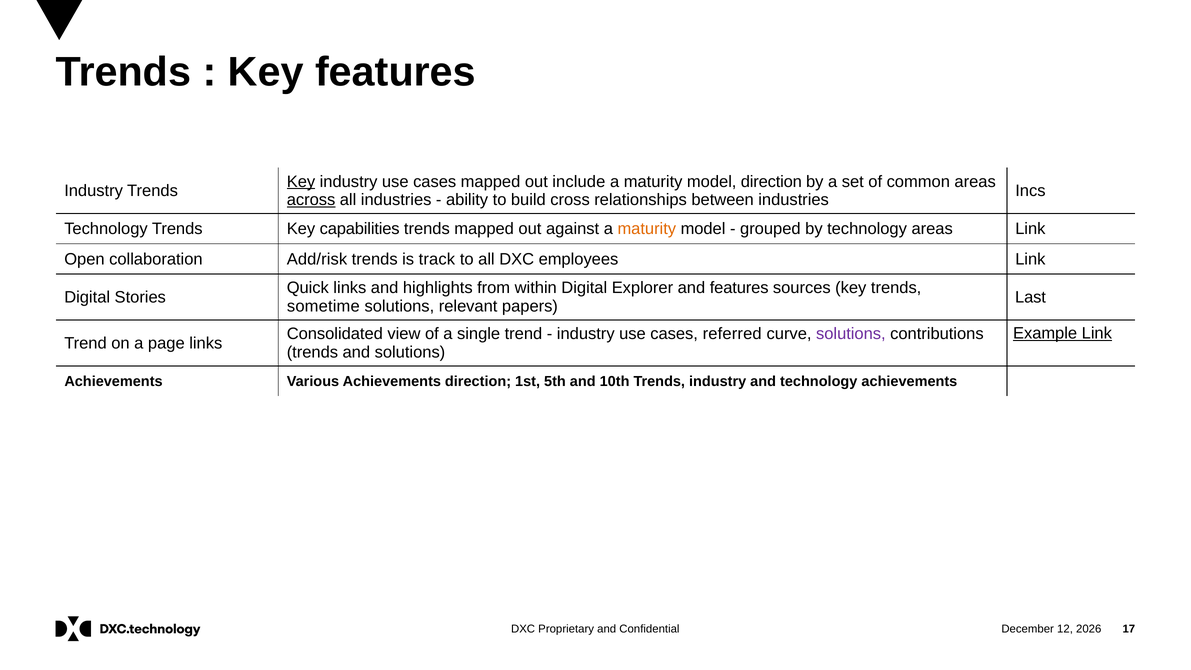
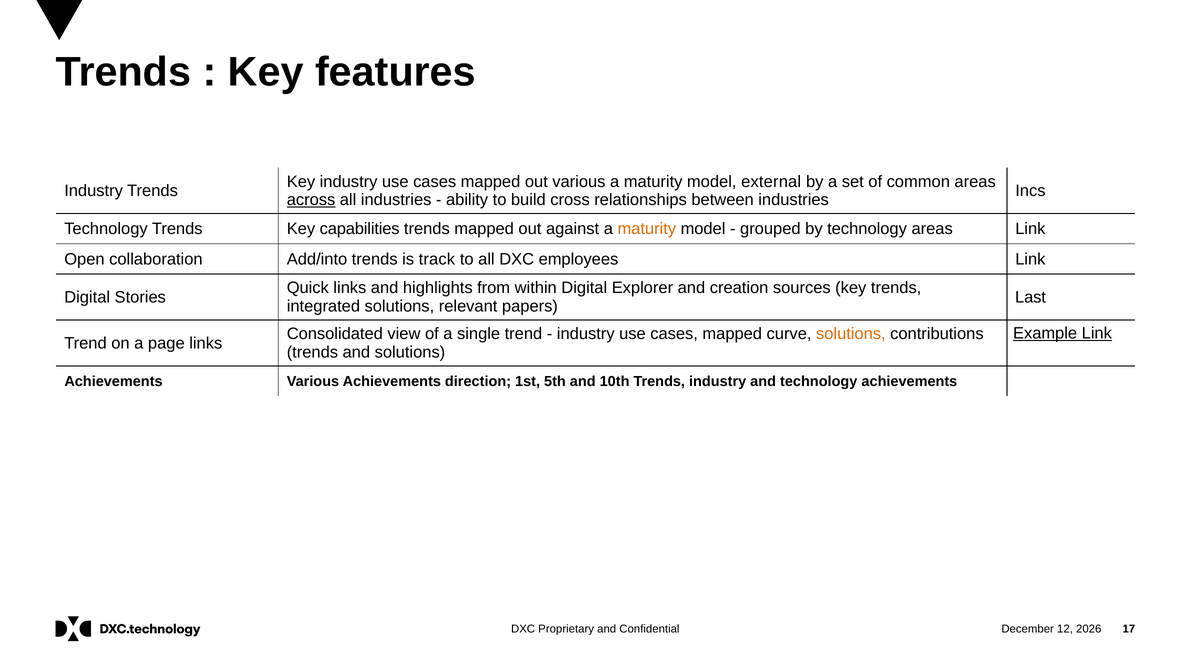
Key underline: present -> none (301, 182)
out include: include -> various (579, 182)
model direction: direction -> external (771, 182)
Add/risk: Add/risk -> Add/into (317, 259)
and features: features -> creation (739, 288)
sometime: sometime -> integrated (323, 306)
referred: referred -> mapped (732, 334)
solutions colour: purple -> orange (851, 334)
